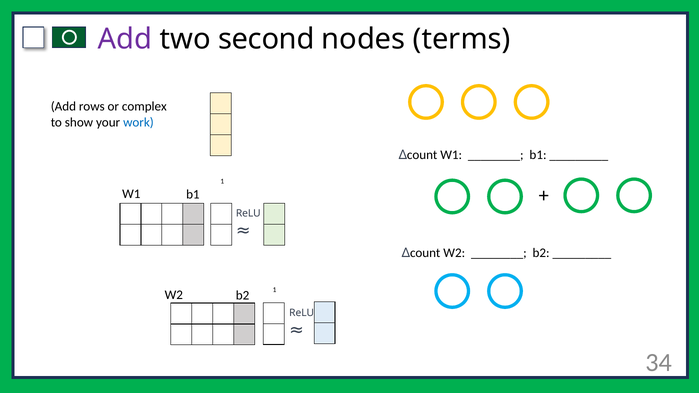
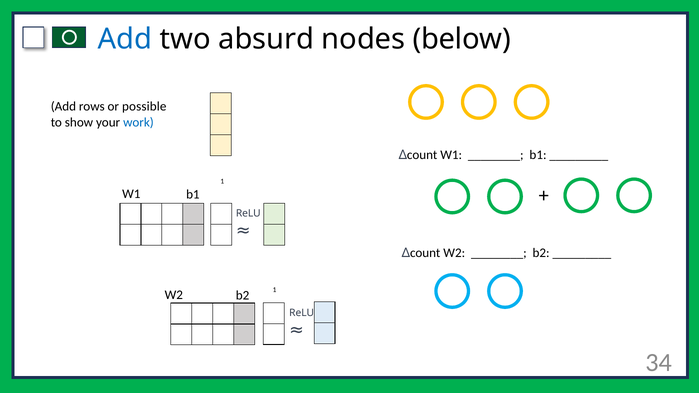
Add colour: purple -> blue (125, 39)
second: second -> absurd (266, 39)
terms: terms -> below (462, 39)
complex: complex -> possible (144, 107)
